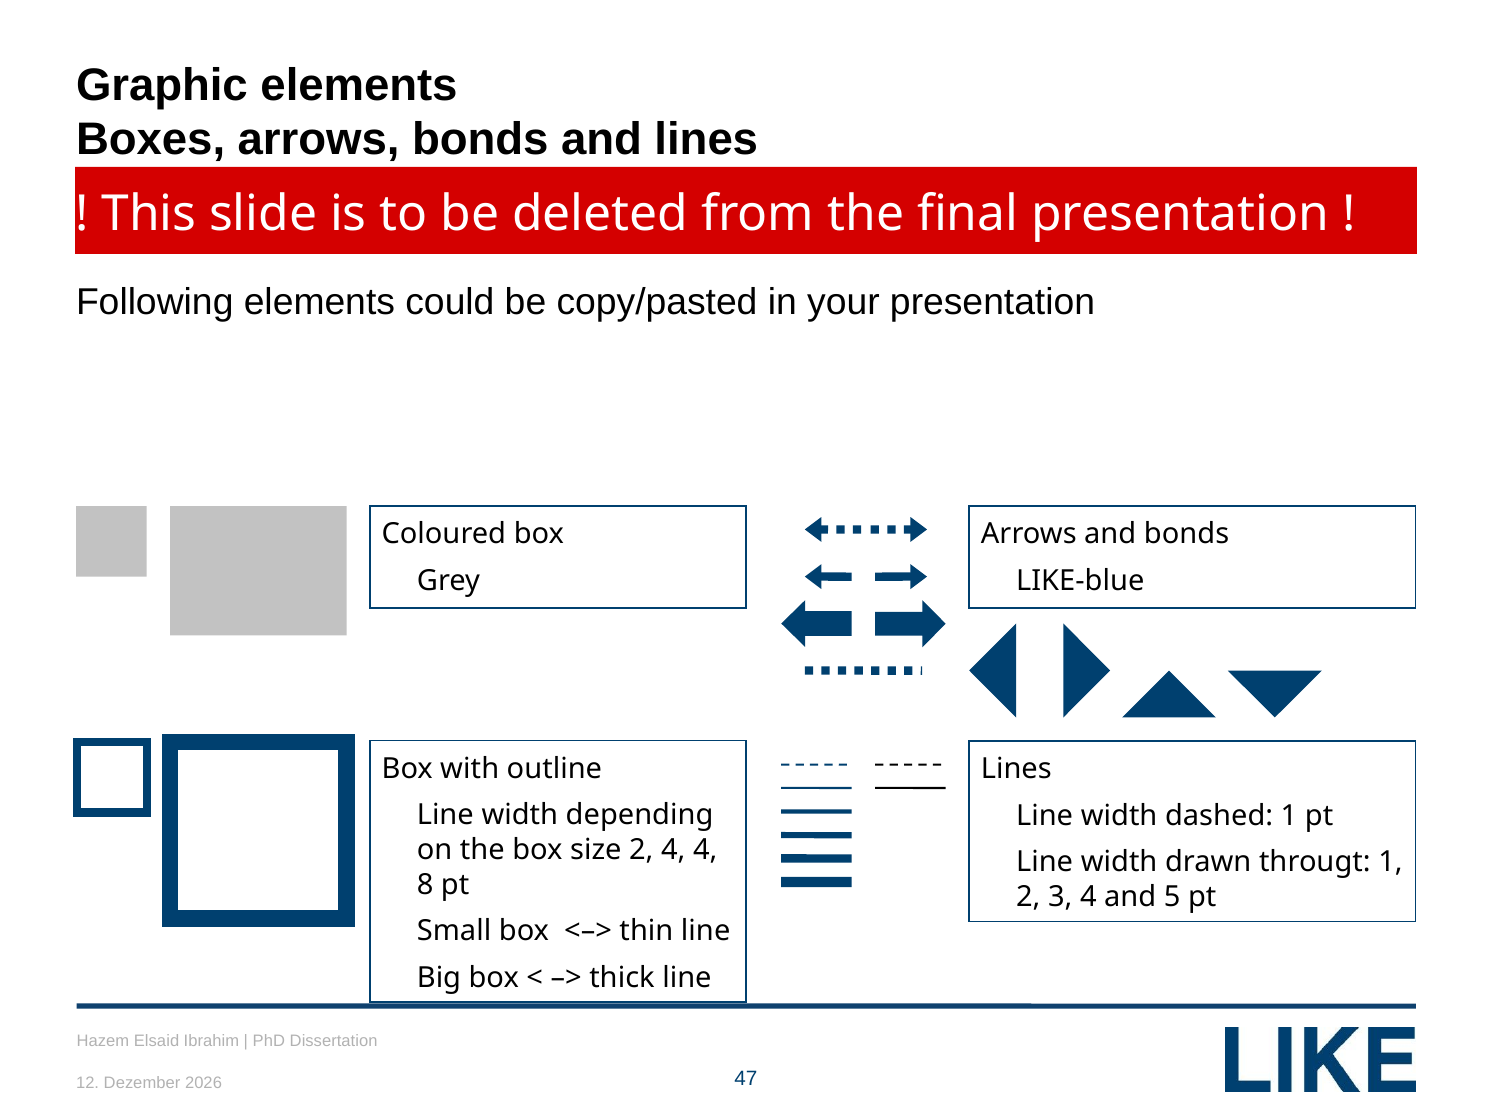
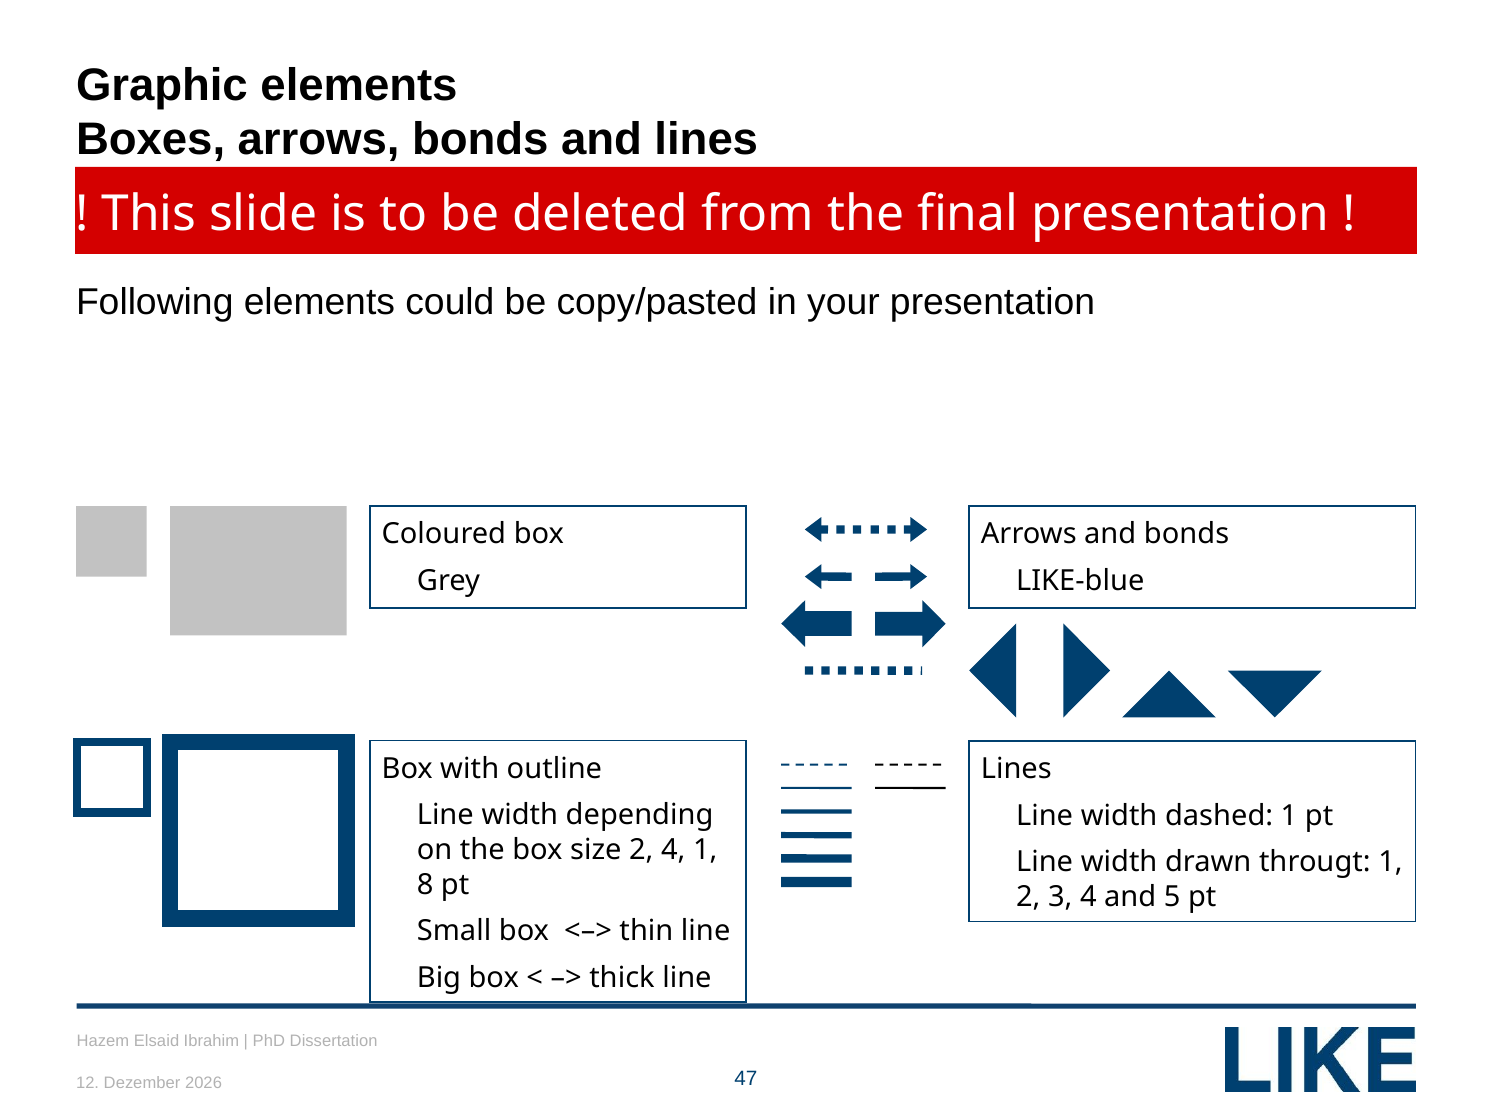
4 4: 4 -> 1 (705, 850)
